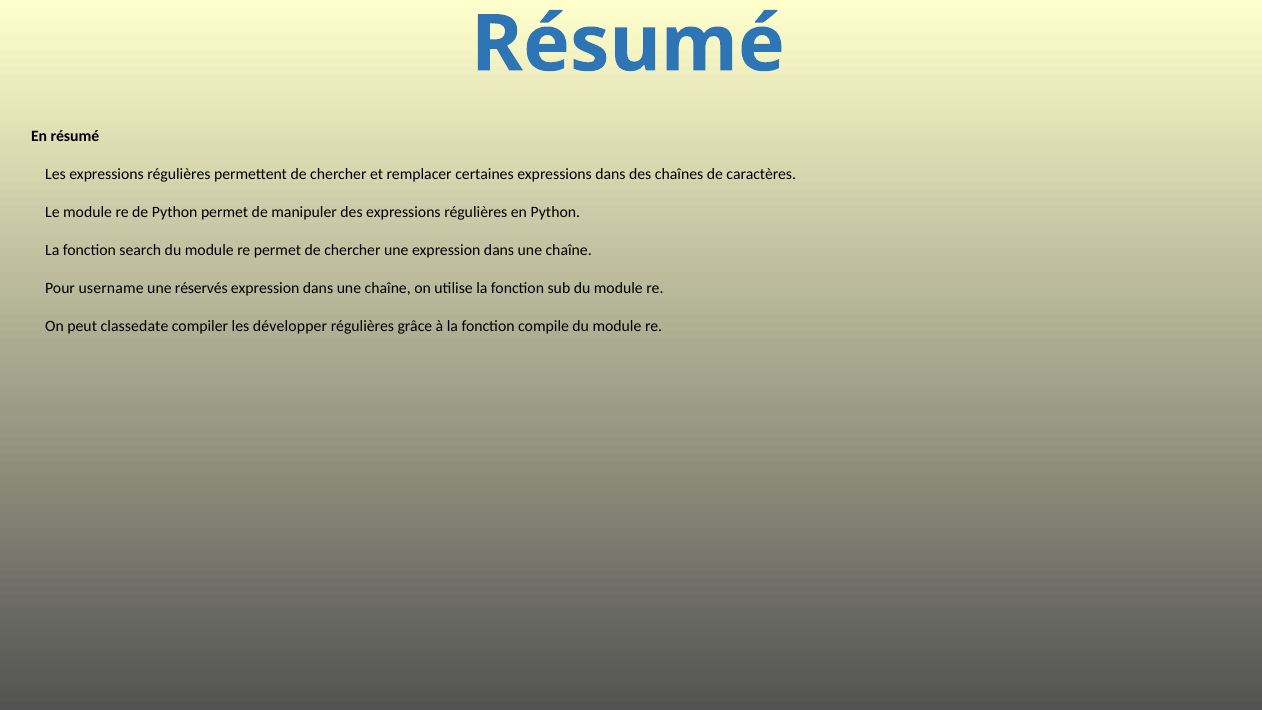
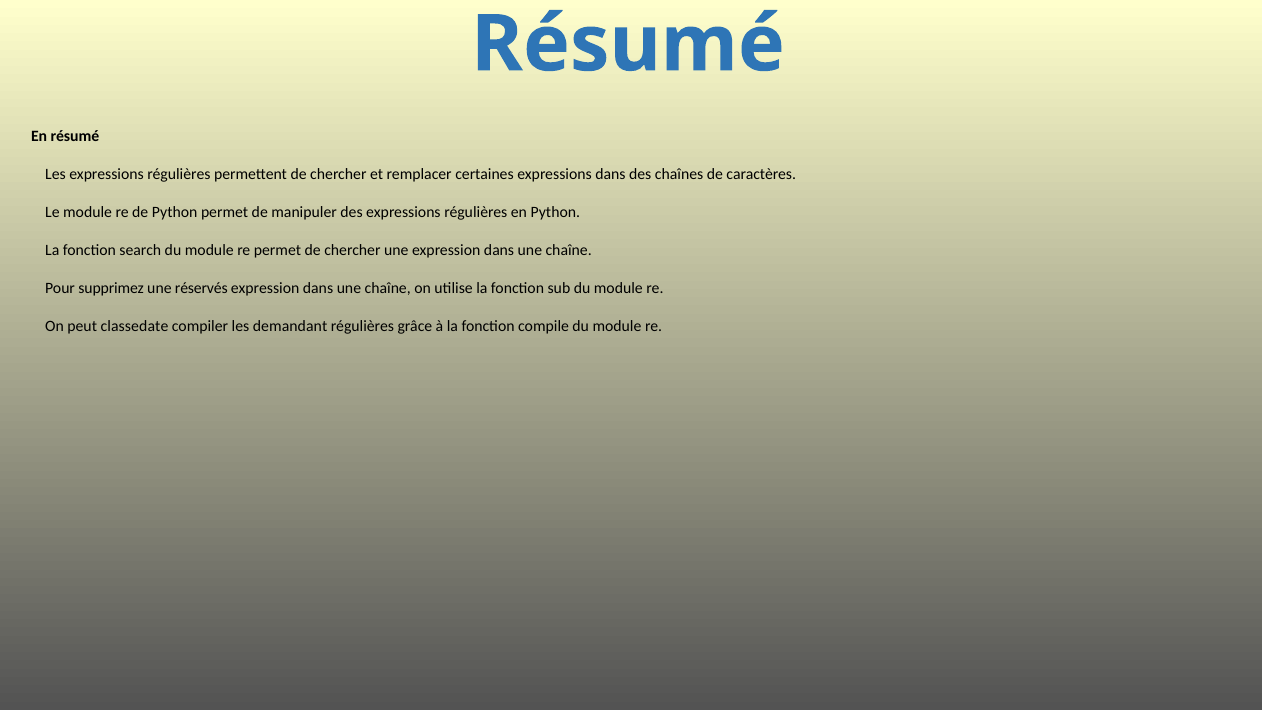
username: username -> supprimez (111, 288)
développer: développer -> demandant (290, 326)
